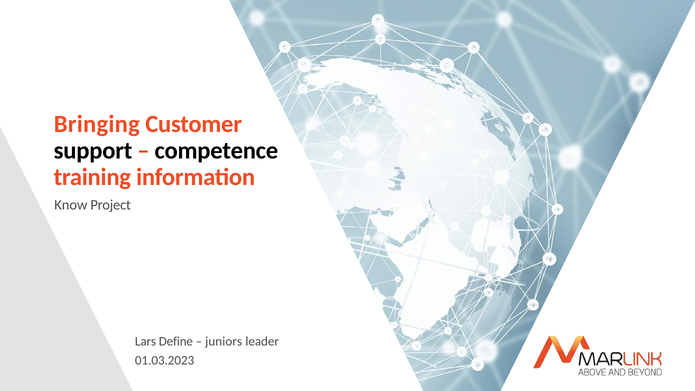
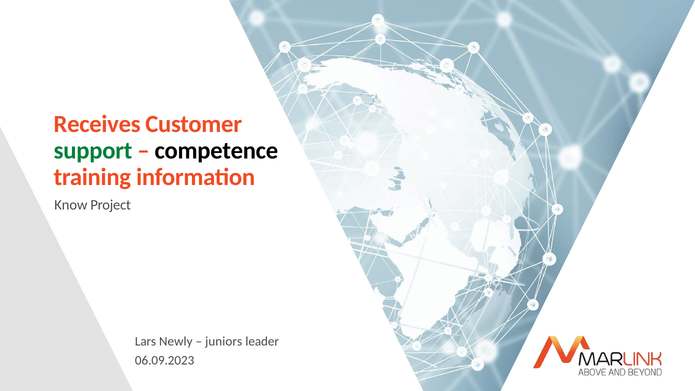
Bringing: Bringing -> Receives (97, 124)
support colour: black -> green (93, 151)
Define: Define -> Newly (176, 341)
01.03.2023: 01.03.2023 -> 06.09.2023 (165, 360)
